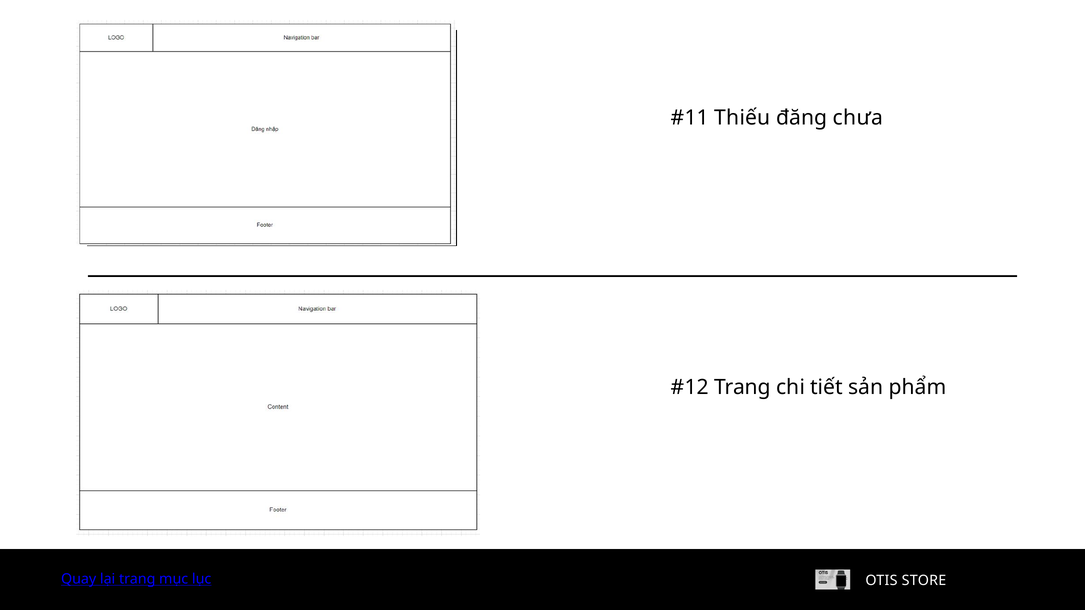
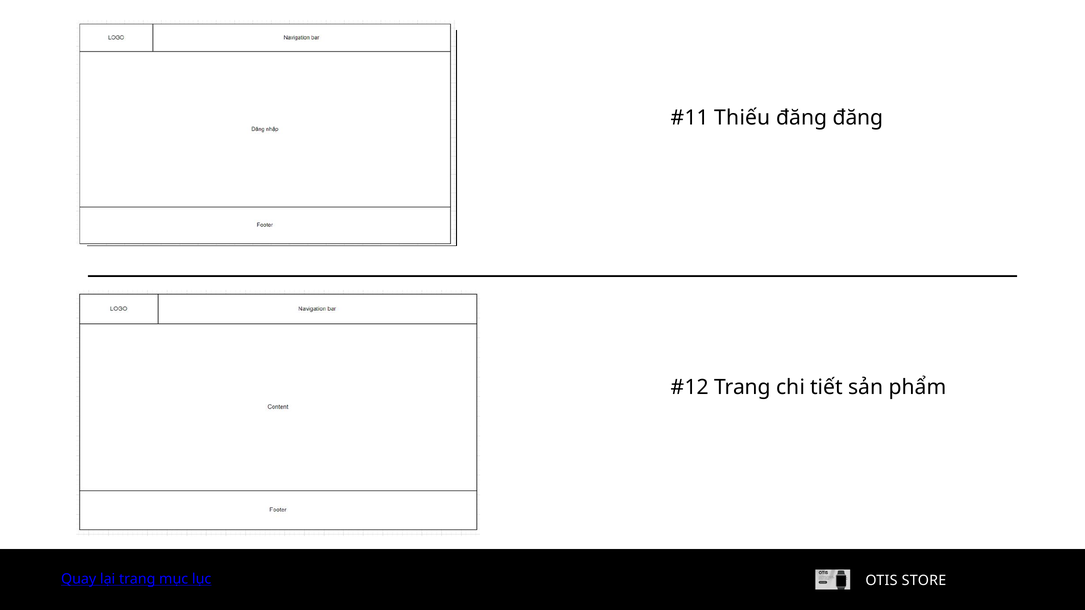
đăng chưa: chưa -> đăng (858, 118)
